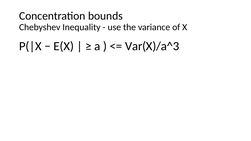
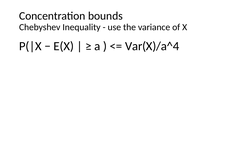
Var(X)/a^3: Var(X)/a^3 -> Var(X)/a^4 (152, 46)
